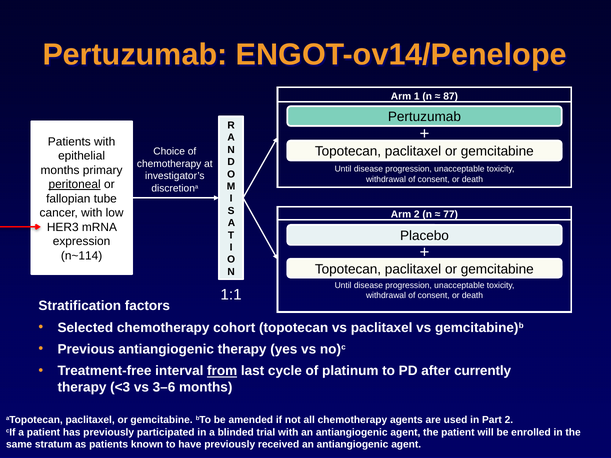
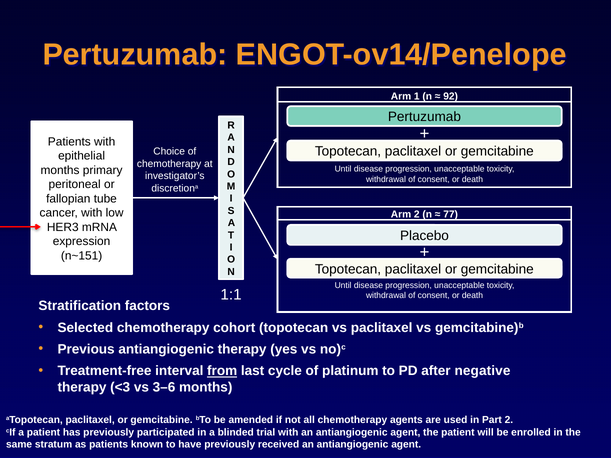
87: 87 -> 92 (451, 96)
peritoneal underline: present -> none (75, 185)
n~114: n~114 -> n~151 (82, 256)
currently: currently -> negative (482, 371)
